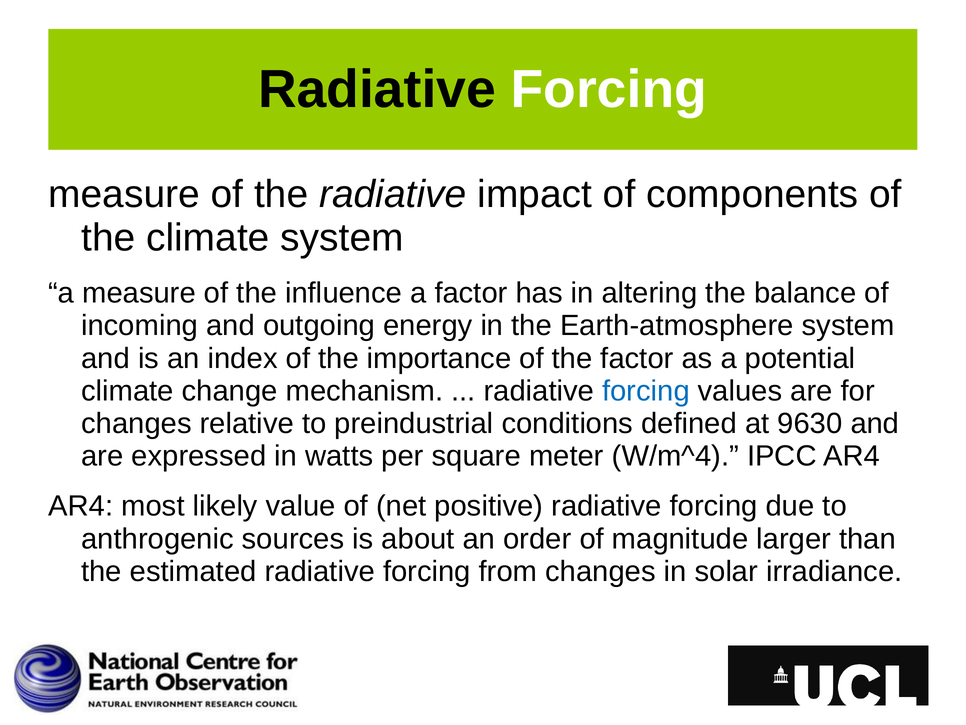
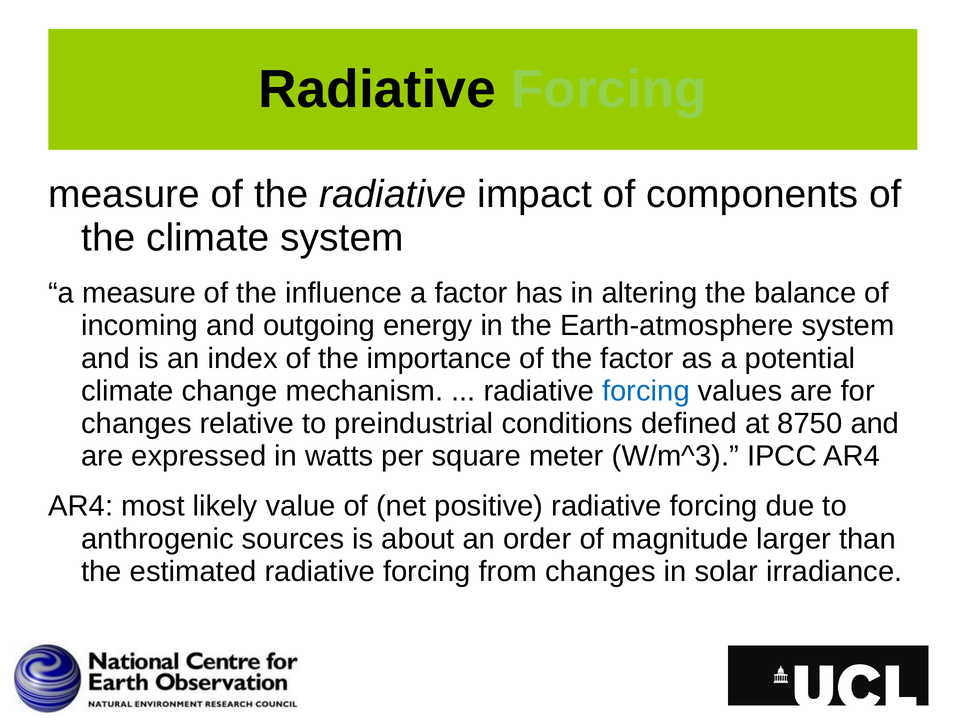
Forcing colour: white -> light green (609, 90)
9630: 9630 -> 8750 (810, 423)
W/m^4: W/m^4 -> W/m^3 (675, 456)
